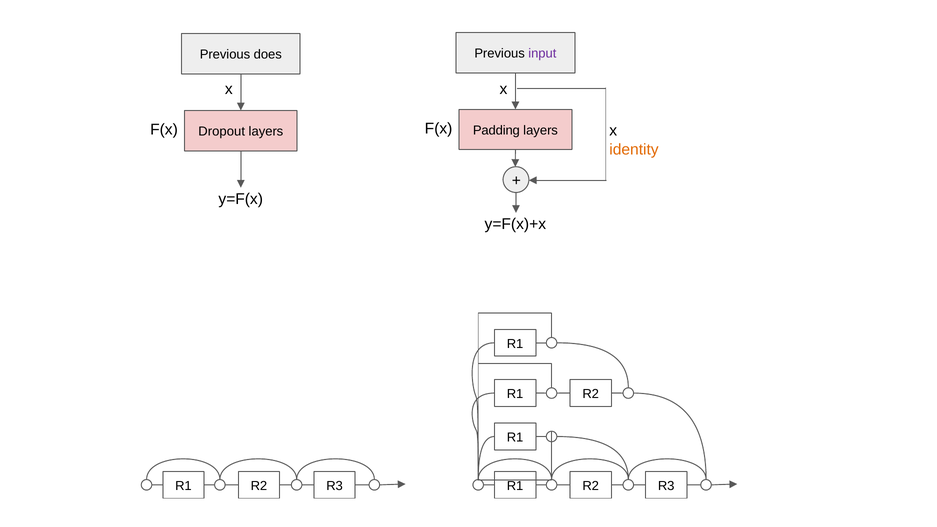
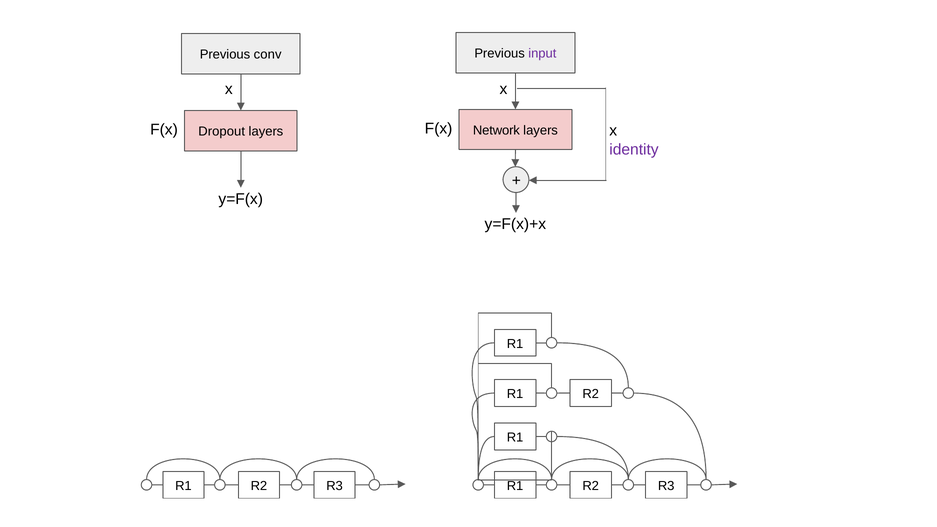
does: does -> conv (268, 55)
Padding: Padding -> Network (496, 130)
identity colour: orange -> purple (634, 149)
